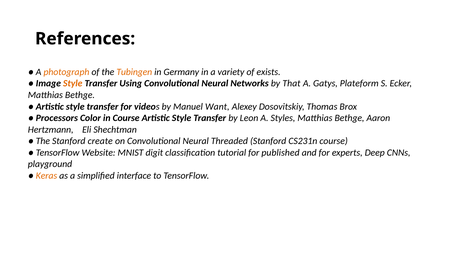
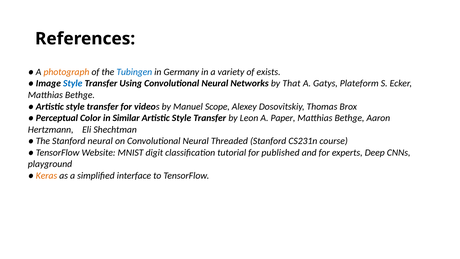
Tubingen colour: orange -> blue (134, 72)
Style colour: orange -> blue (73, 83)
Want: Want -> Scope (217, 106)
Processors: Processors -> Perceptual (57, 118)
in Course: Course -> Similar (126, 118)
Styles: Styles -> Paper (283, 118)
Stanford create: create -> neural (100, 141)
